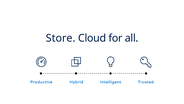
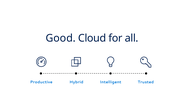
Store: Store -> Good (61, 38)
